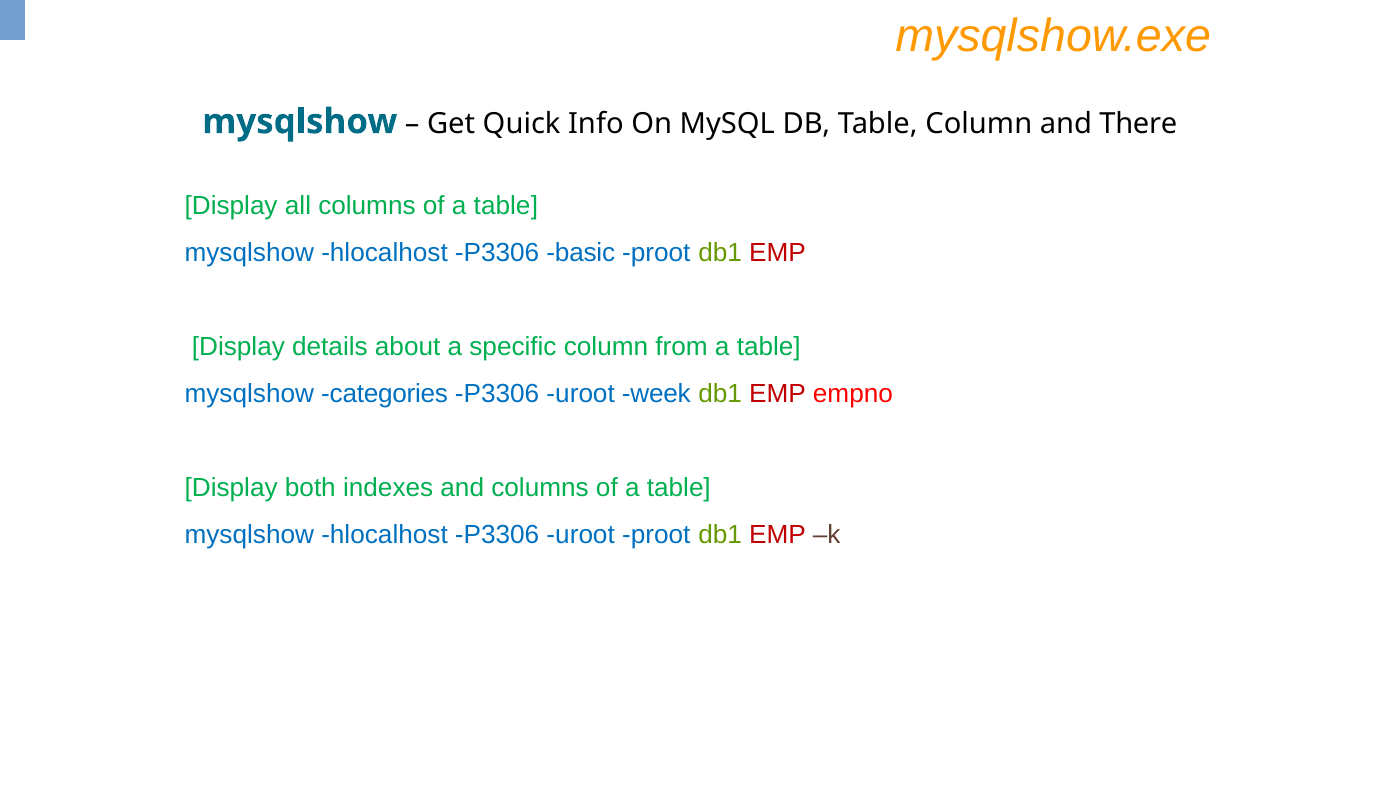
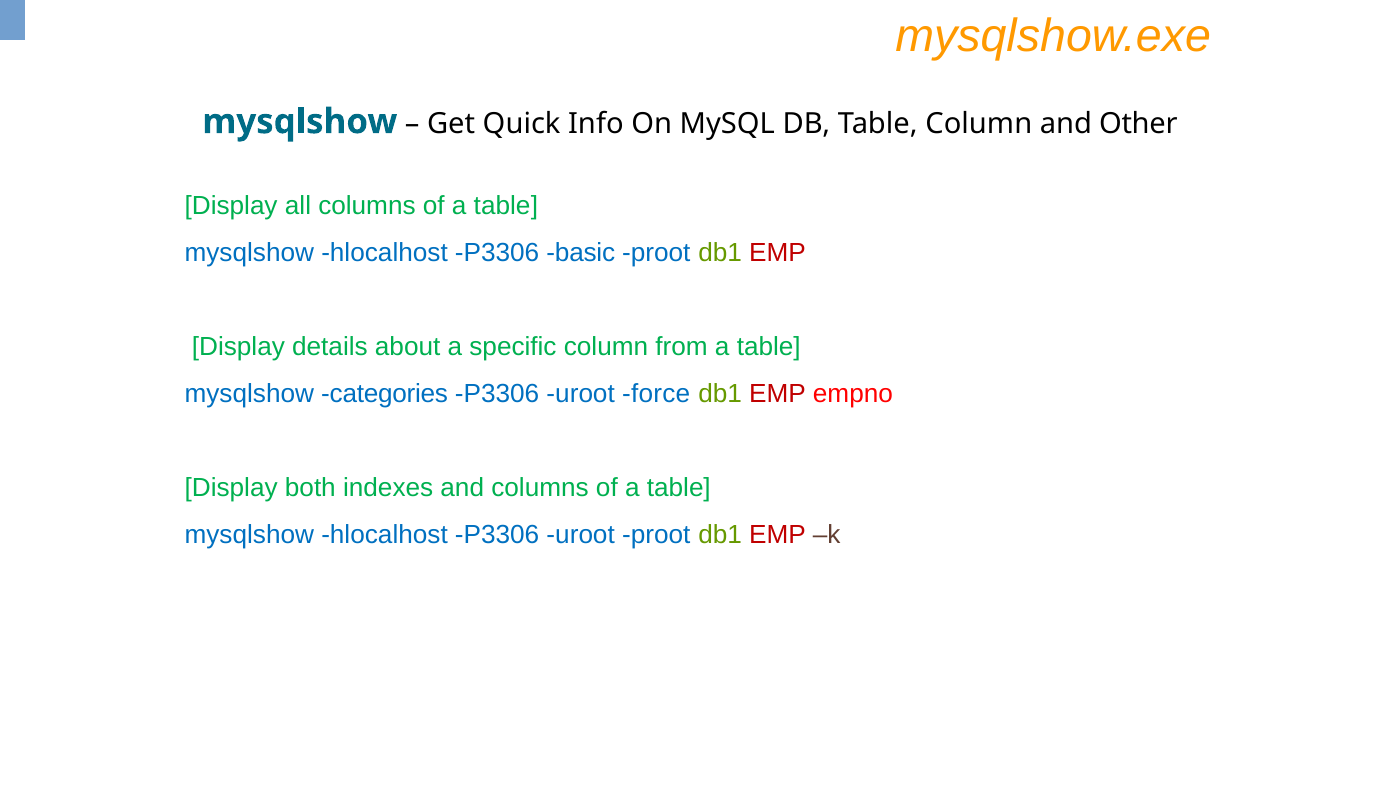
There: There -> Other (1138, 124)
week: week -> force (656, 394)
